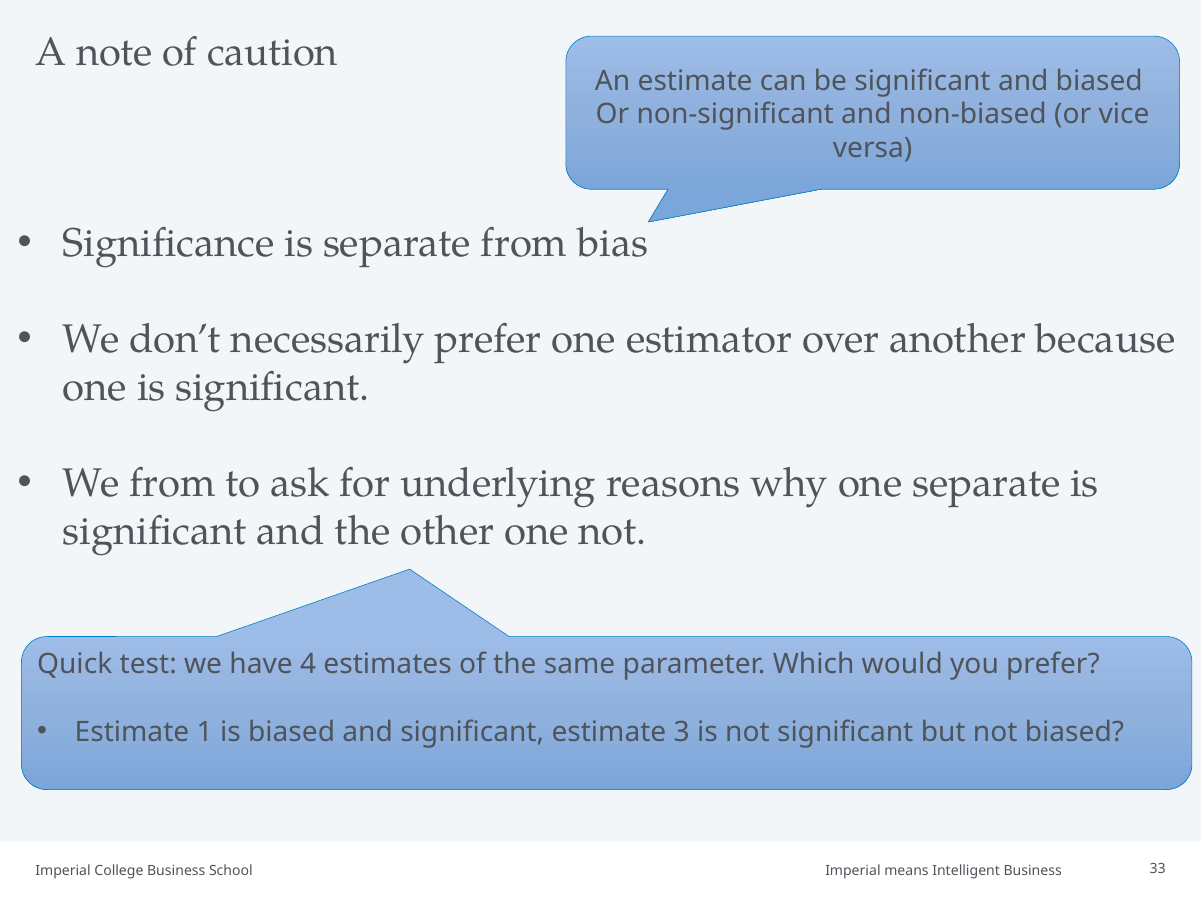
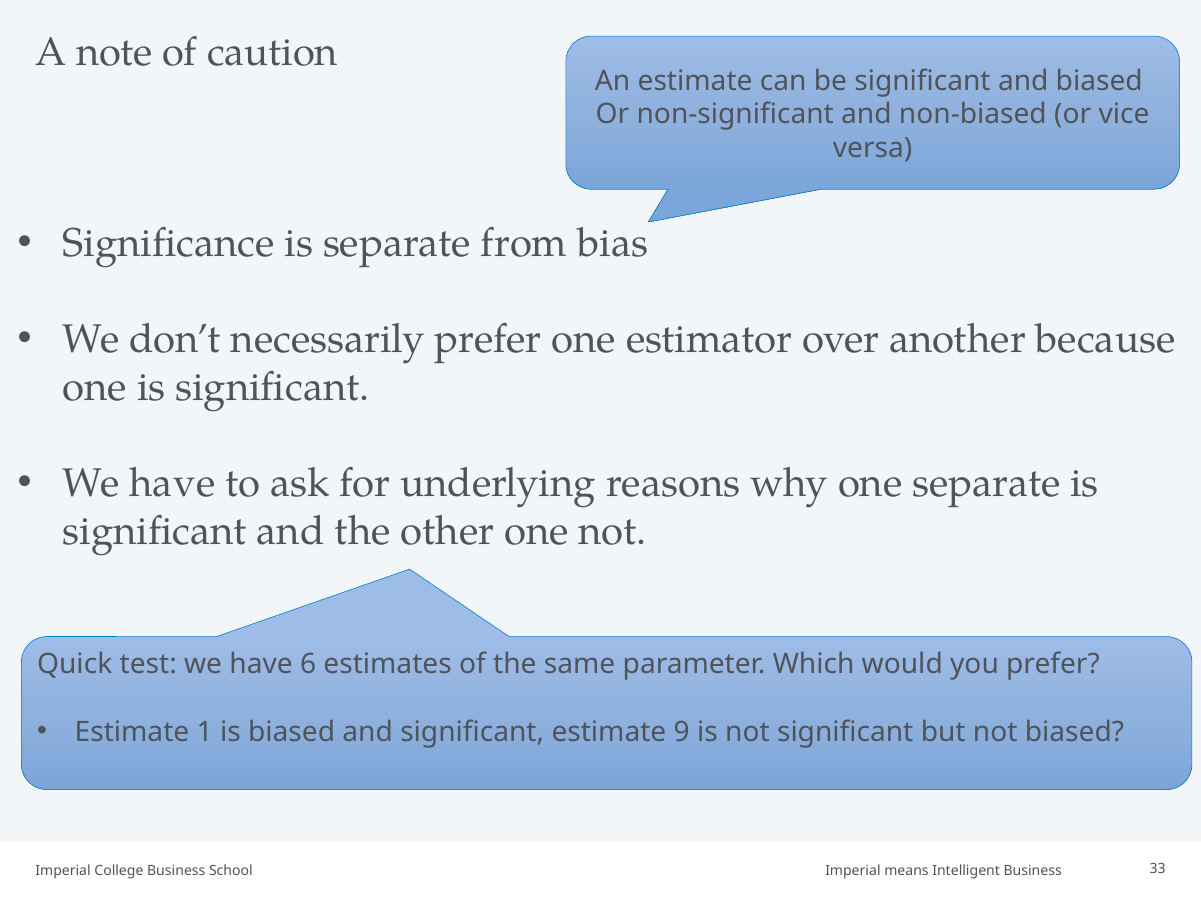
from: from -> have (172, 483)
4: 4 -> 6 (308, 665)
3: 3 -> 9 (682, 732)
